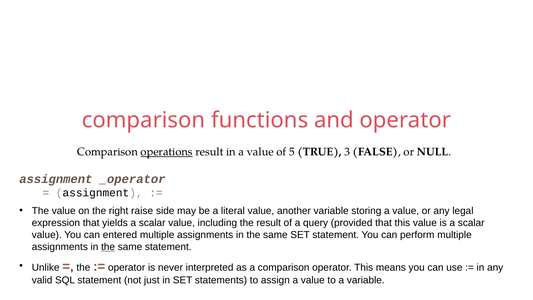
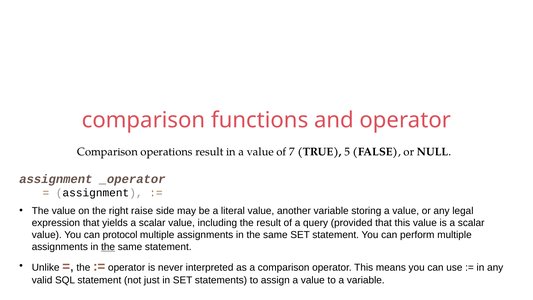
operations underline: present -> none (167, 152)
5: 5 -> 7 (292, 152)
3: 3 -> 5 (347, 152)
entered: entered -> protocol (120, 235)
